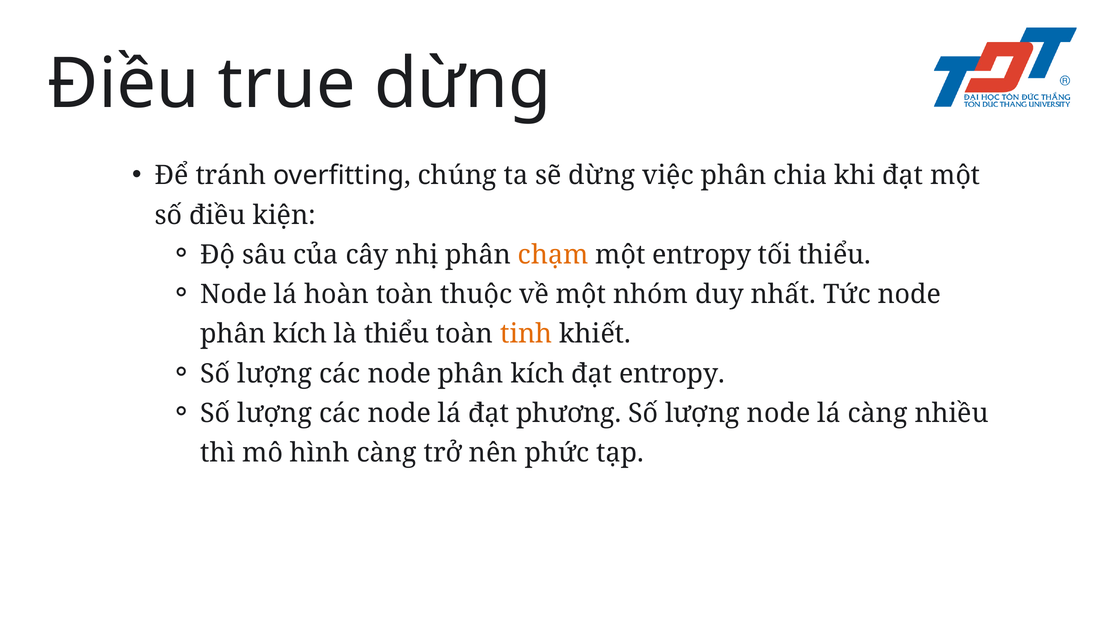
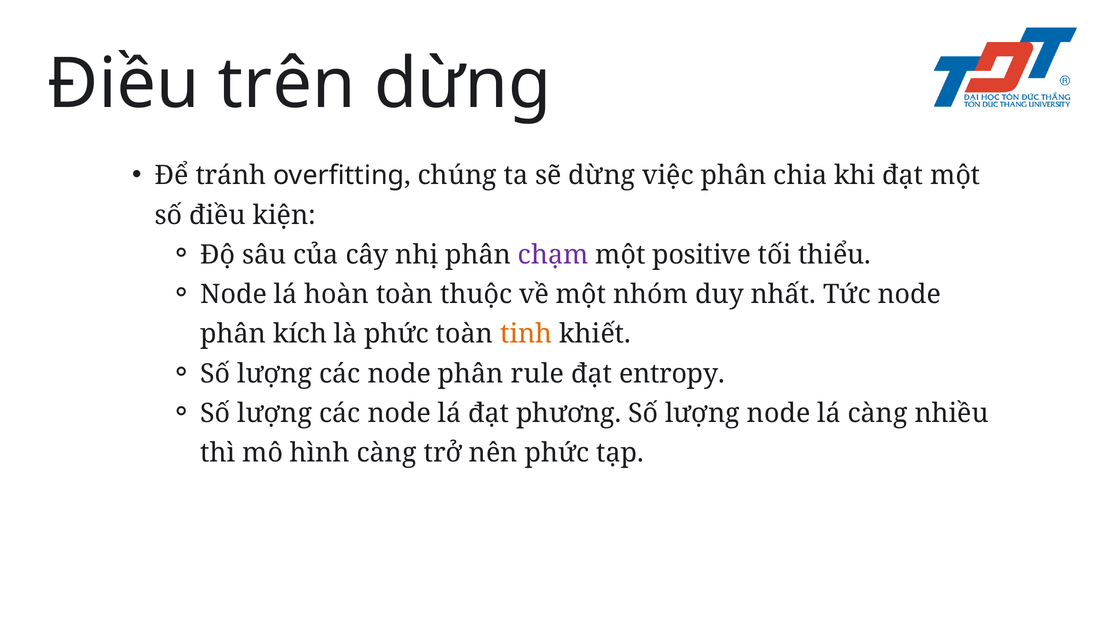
true: true -> trên (287, 84)
chạm colour: orange -> purple (553, 255)
một entropy: entropy -> positive (702, 255)
là thiểu: thiểu -> phức (397, 334)
các node phân kích: kích -> rule (537, 373)
